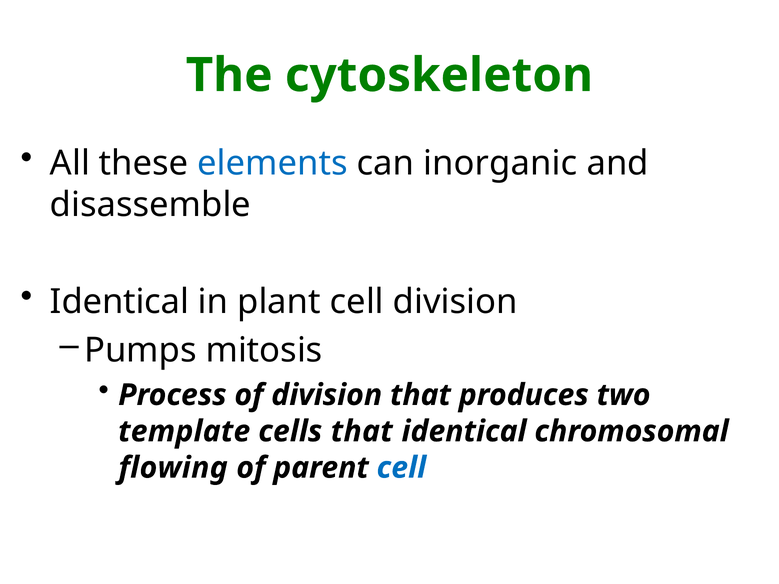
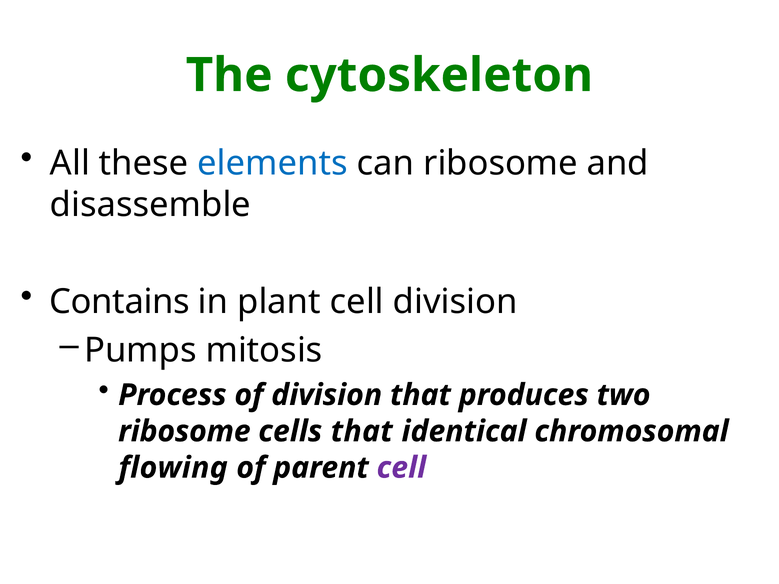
can inorganic: inorganic -> ribosome (501, 163)
Identical: Identical -> Contains (120, 302)
template: template -> ribosome (184, 432)
cell colour: blue -> purple (401, 468)
